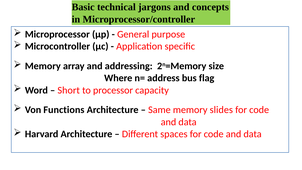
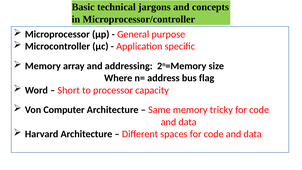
Functions: Functions -> Computer (64, 110)
slides: slides -> tricky (221, 110)
